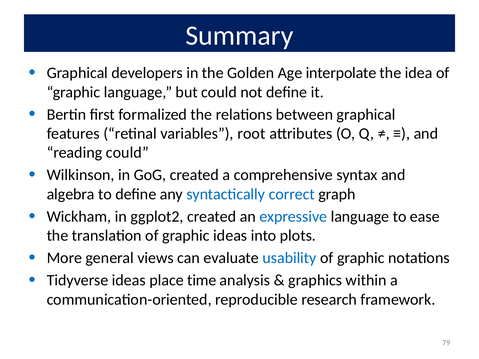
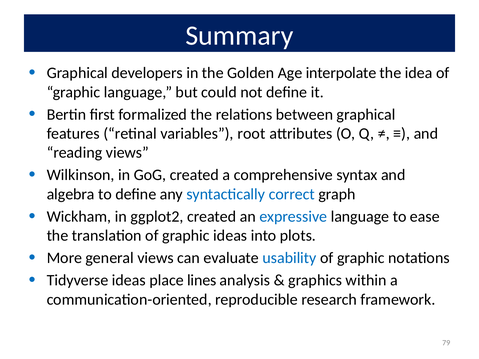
reading could: could -> views (127, 153)
time: time -> lines (202, 281)
